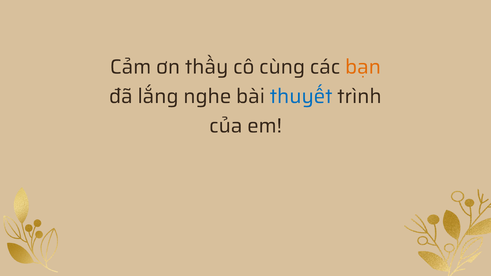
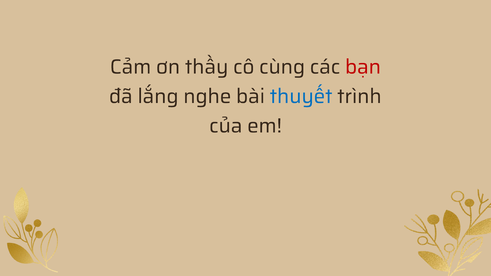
bạn colour: orange -> red (363, 67)
